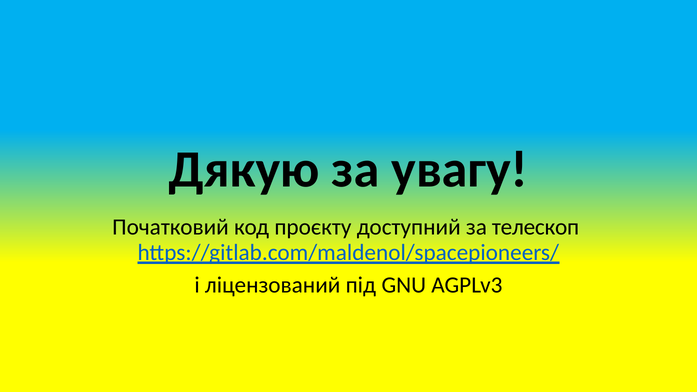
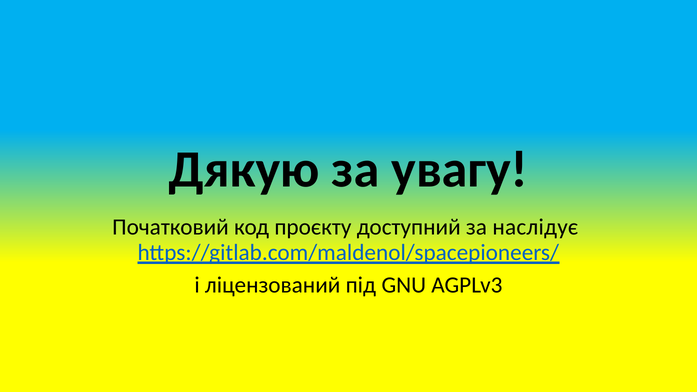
телескоп: телескоп -> наслідує (535, 227)
